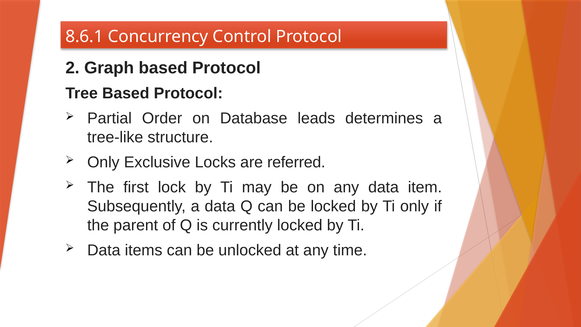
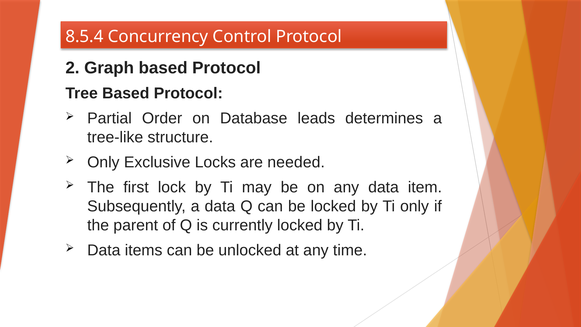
8.6.1: 8.6.1 -> 8.5.4 (84, 37)
referred: referred -> needed (296, 162)
